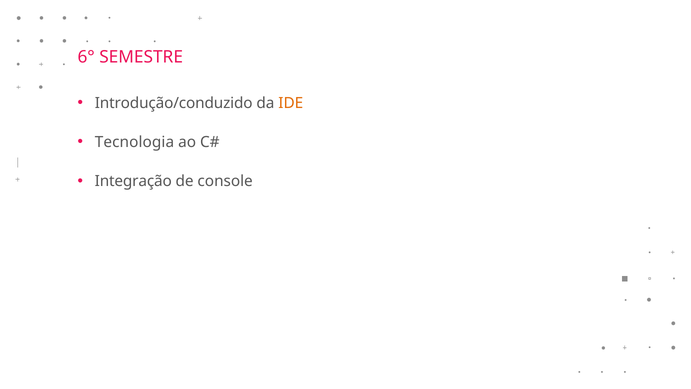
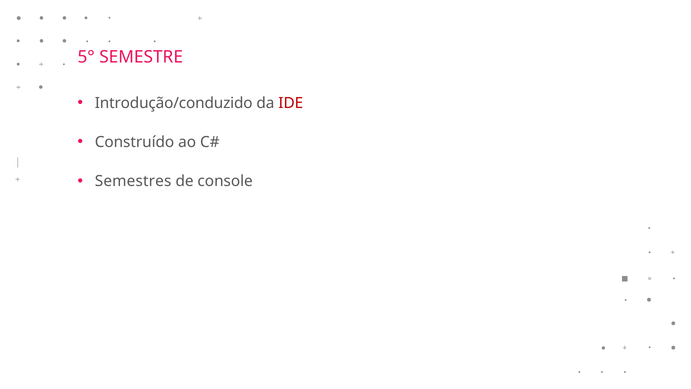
6°: 6° -> 5° (86, 57)
IDE colour: orange -> red (291, 103)
Tecnologia: Tecnologia -> Construído (135, 142)
Integração: Integração -> Semestres (133, 181)
